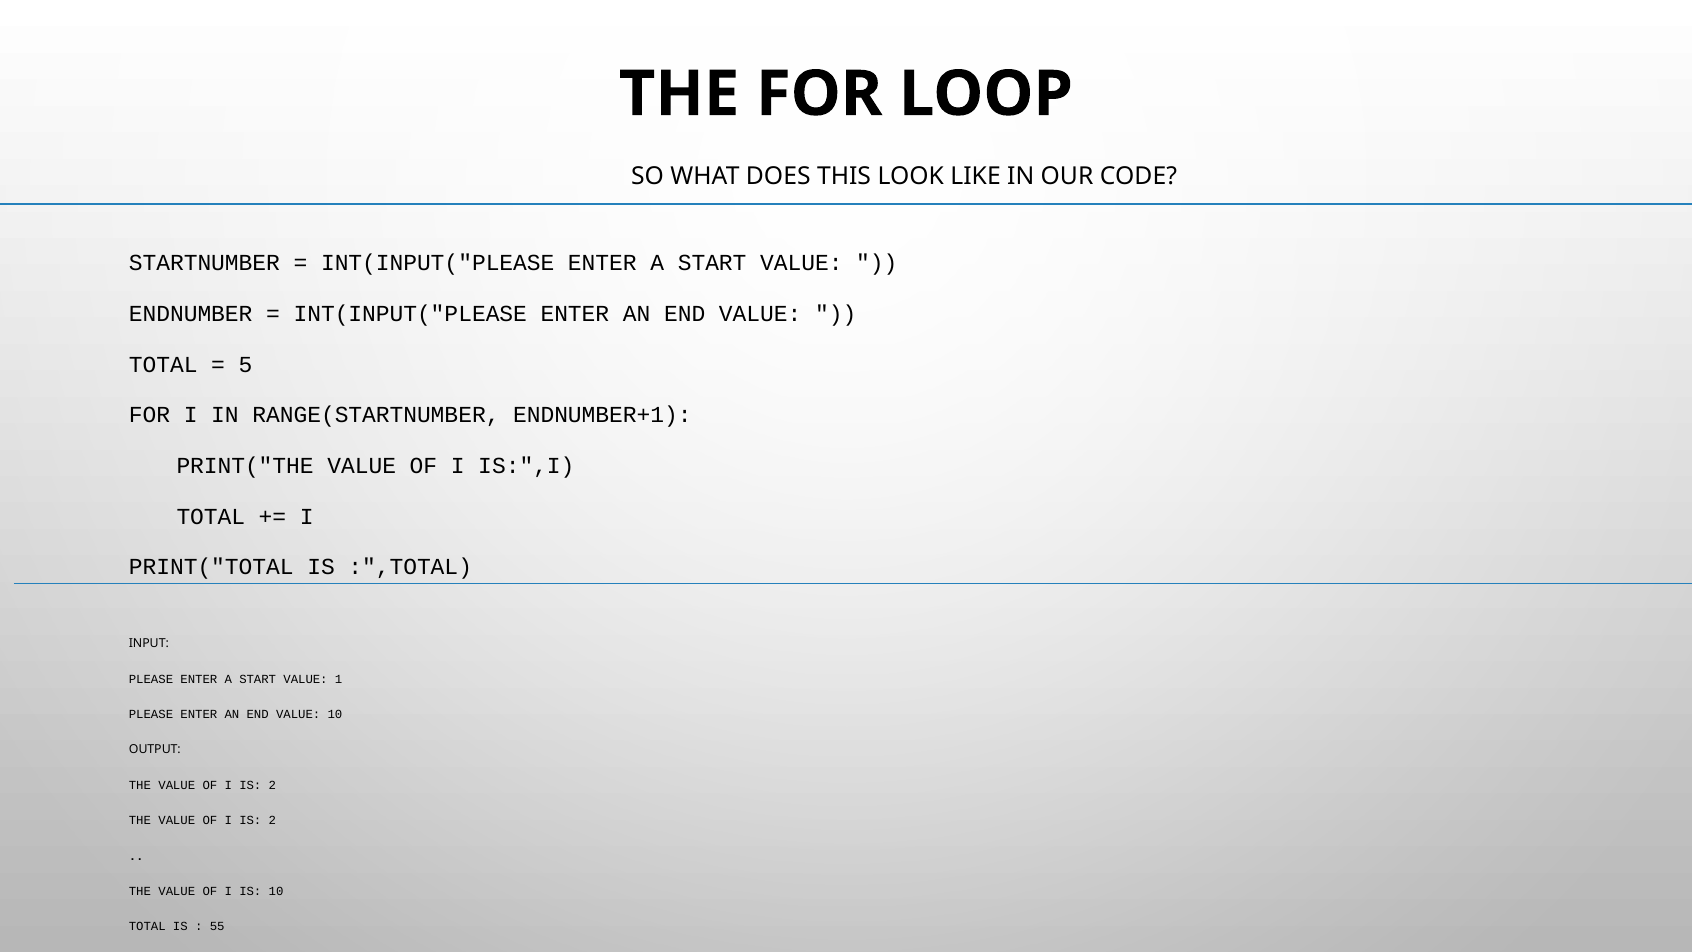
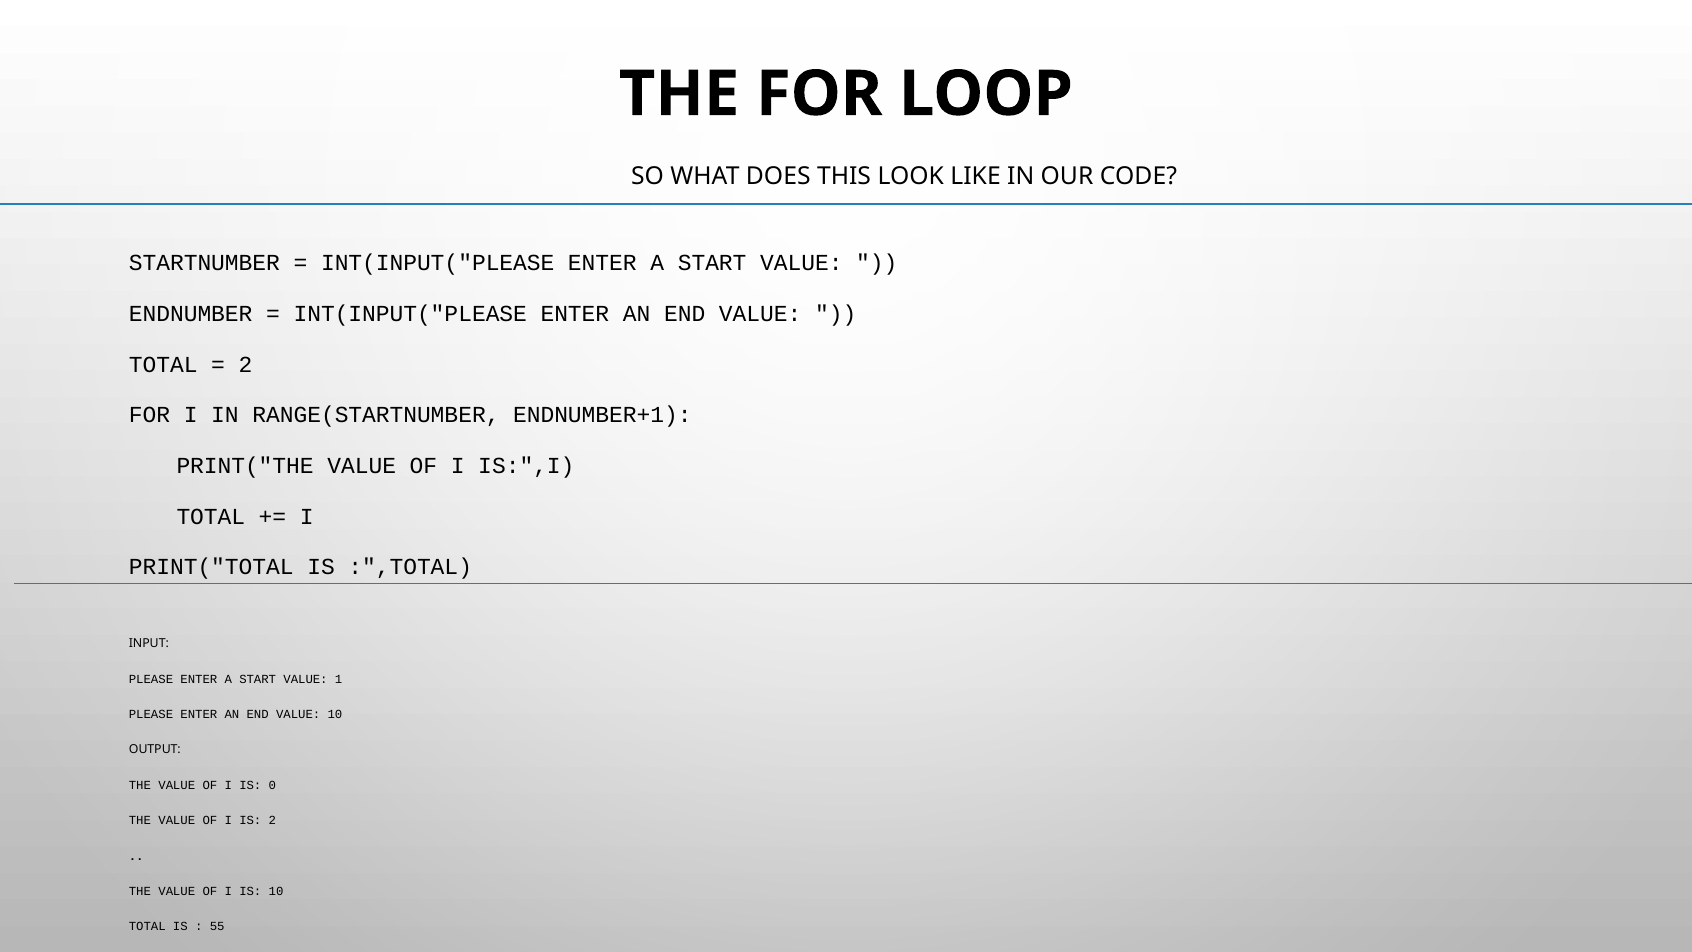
5: 5 -> 2 (246, 365)
2: 2 -> 0 (272, 785)
